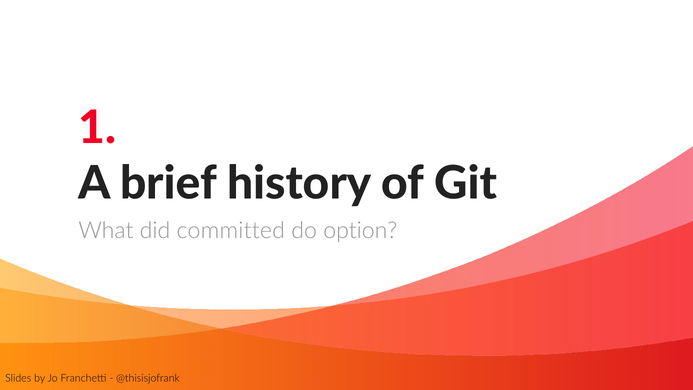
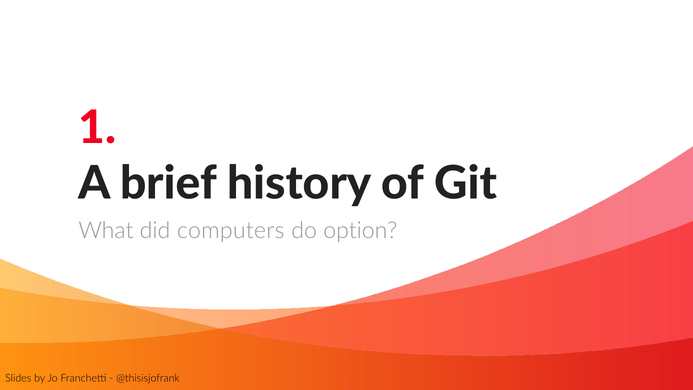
committed: committed -> computers (231, 231)
